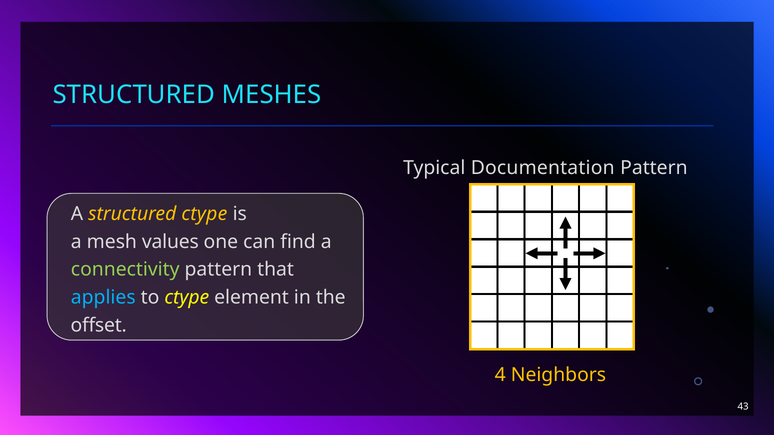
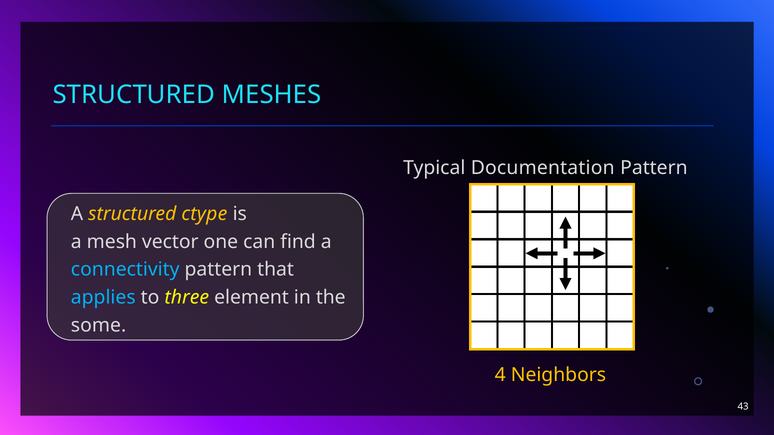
values: values -> vector (170, 242)
connectivity colour: light green -> light blue (125, 270)
to ctype: ctype -> three (187, 298)
offset: offset -> some (99, 325)
